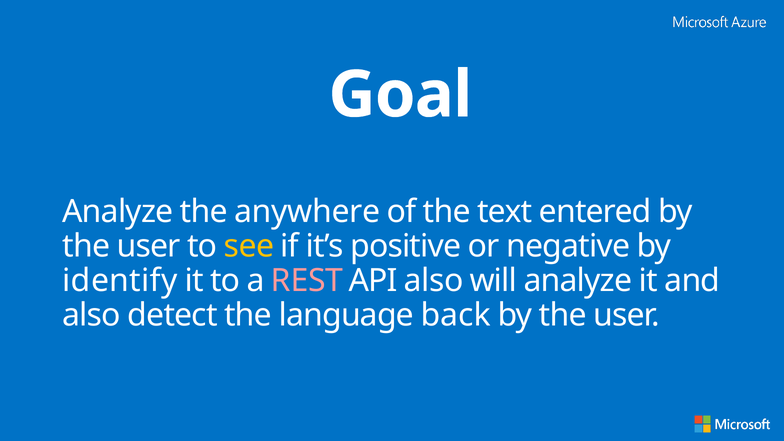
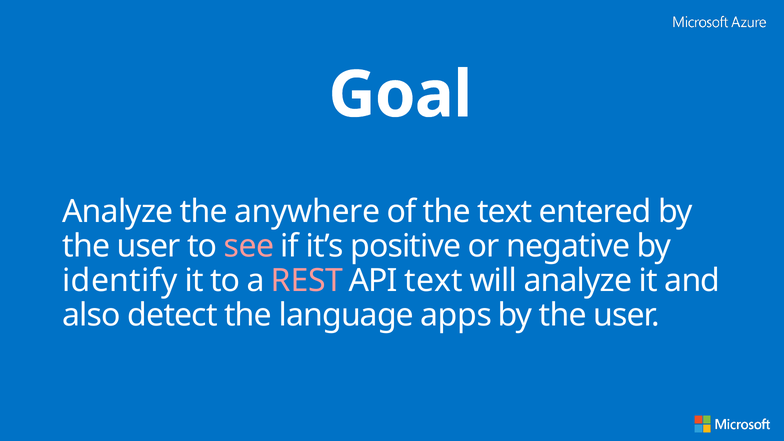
see colour: yellow -> pink (249, 246)
API also: also -> text (434, 281)
back: back -> apps (456, 315)
